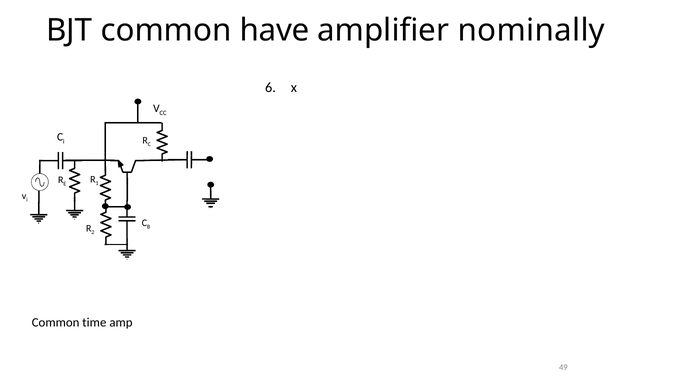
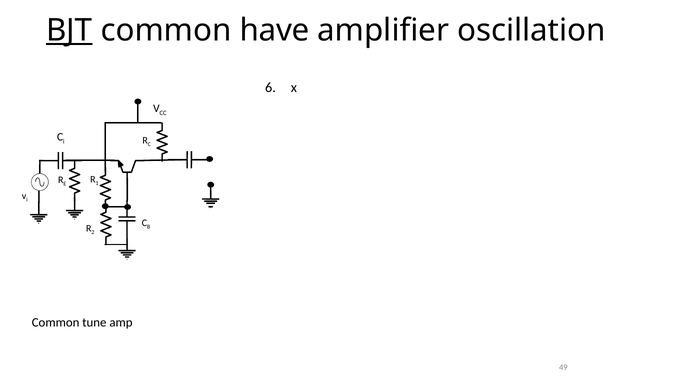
BJT underline: none -> present (69, 30)
nominally: nominally -> oscillation (531, 30)
time: time -> tune (94, 322)
